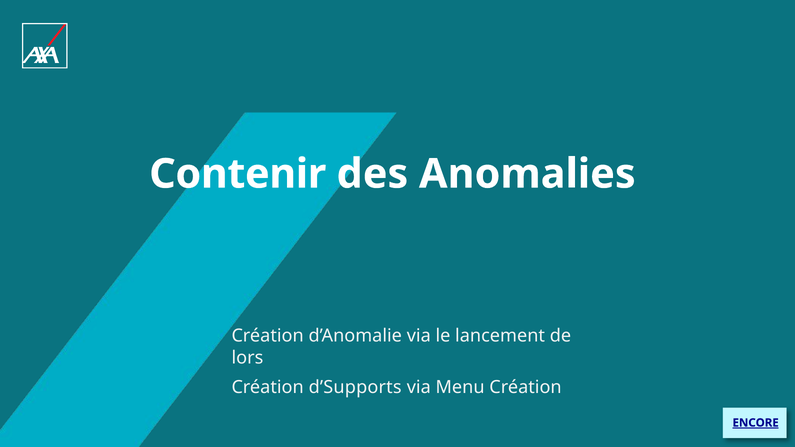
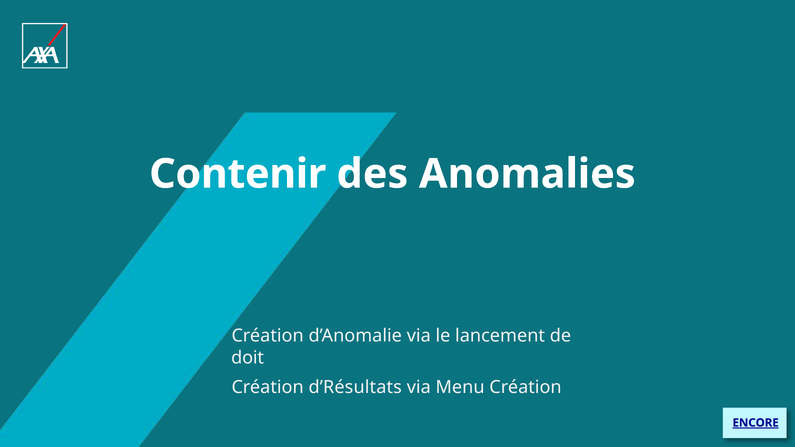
lors: lors -> doit (248, 358)
d’Supports: d’Supports -> d’Résultats (355, 387)
